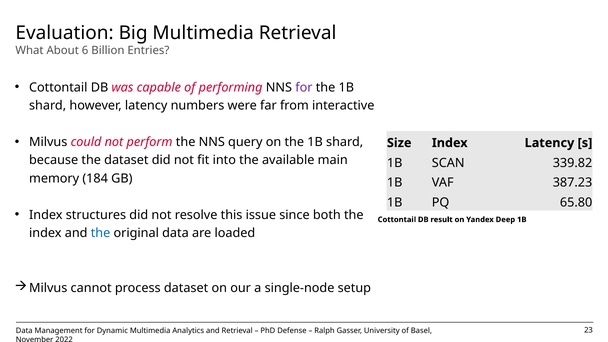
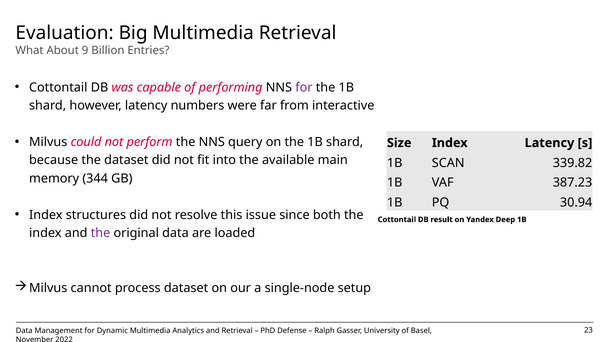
6: 6 -> 9 (85, 51)
184: 184 -> 344 (95, 179)
65.80: 65.80 -> 30.94 (576, 203)
the colour: blue -> purple (101, 233)
